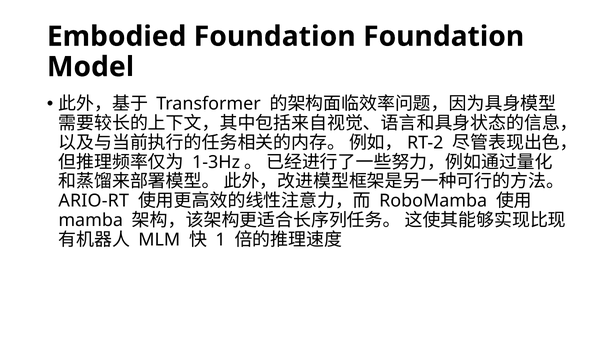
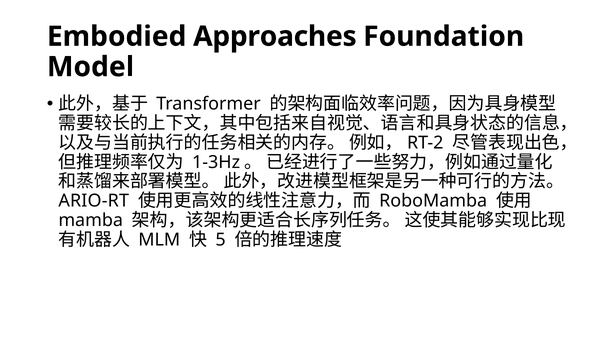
Embodied Foundation: Foundation -> Approaches (275, 36)
1: 1 -> 5 (221, 240)
